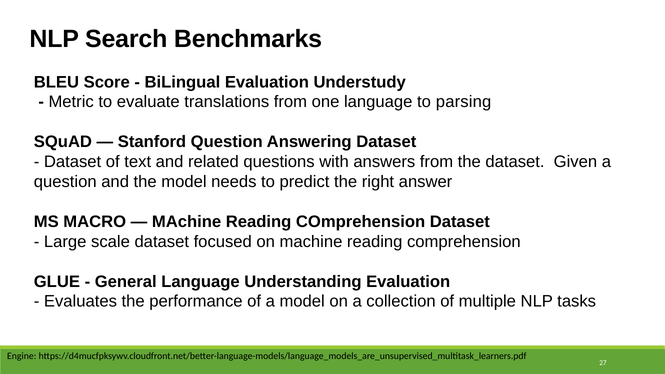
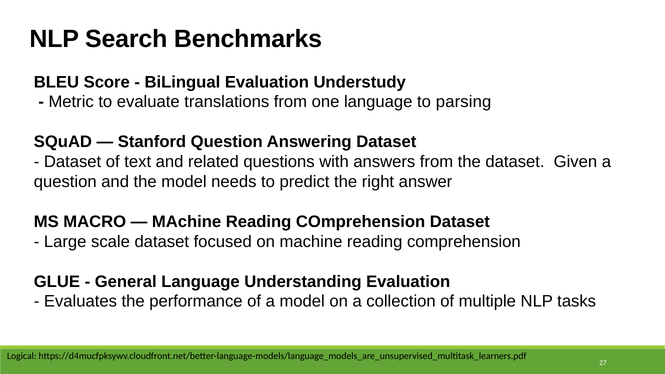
Engine: Engine -> Logical (22, 356)
